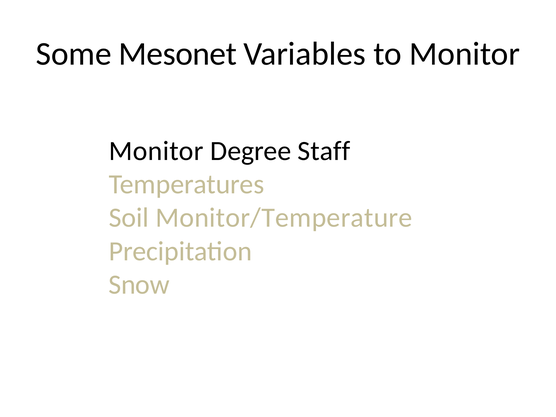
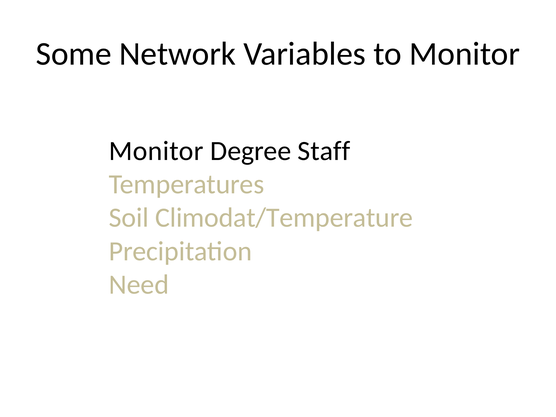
Mesonet: Mesonet -> Network (178, 54)
Monitor/Temperature: Monitor/Temperature -> Climodat/Temperature (284, 218)
Snow: Snow -> Need (139, 285)
